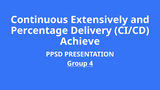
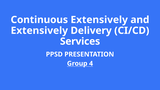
Percentage: Percentage -> Extensively (39, 31)
Achieve: Achieve -> Services (80, 41)
